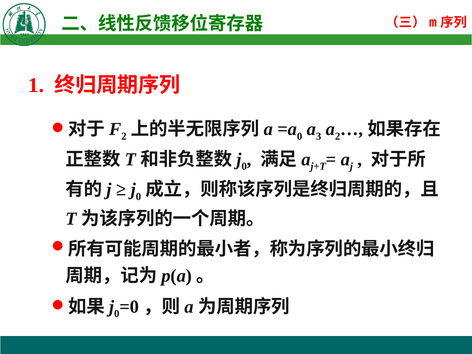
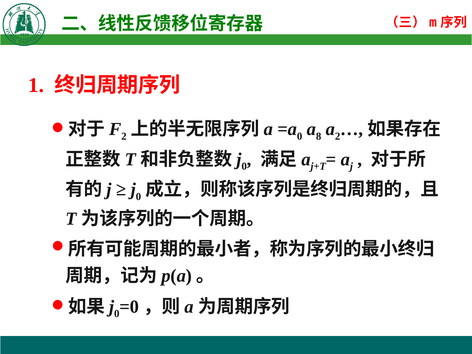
3: 3 -> 8 (319, 136)
